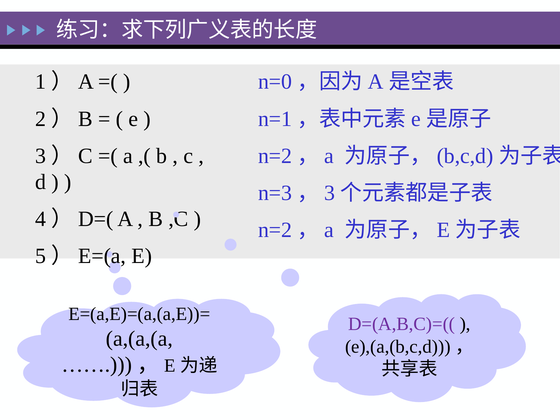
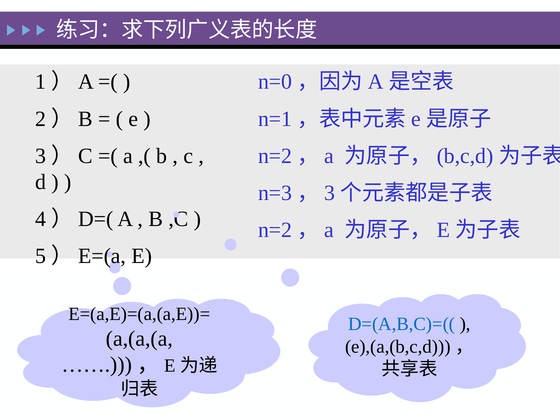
D=(A,B,C)=(( colour: purple -> blue (402, 324)
